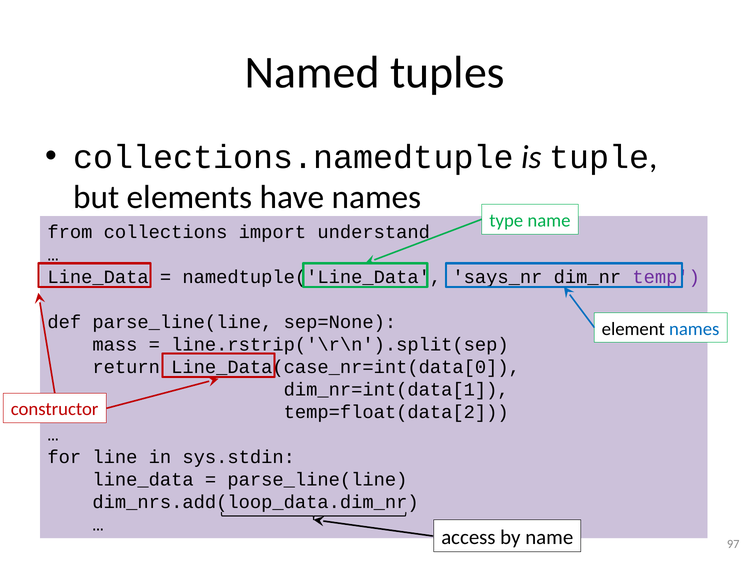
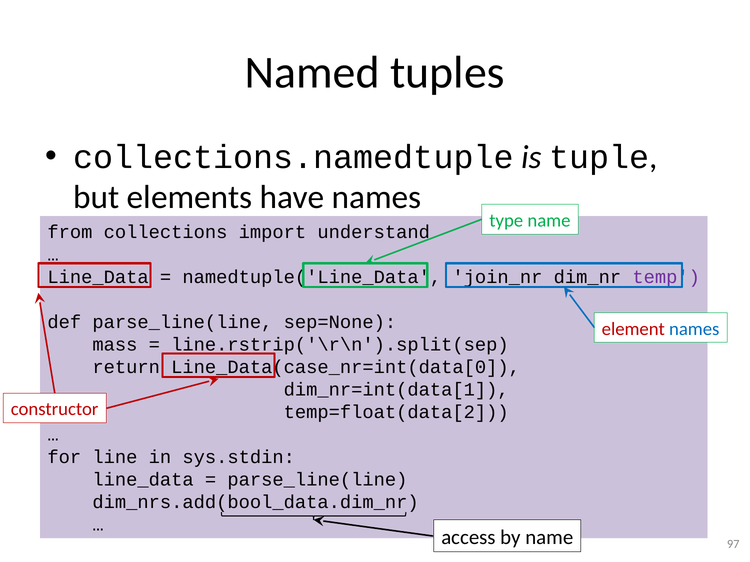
says_nr: says_nr -> join_nr (497, 278)
element colour: black -> red (633, 329)
dim_nrs.add(loop_data.dim_nr: dim_nrs.add(loop_data.dim_nr -> dim_nrs.add(bool_data.dim_nr (256, 503)
